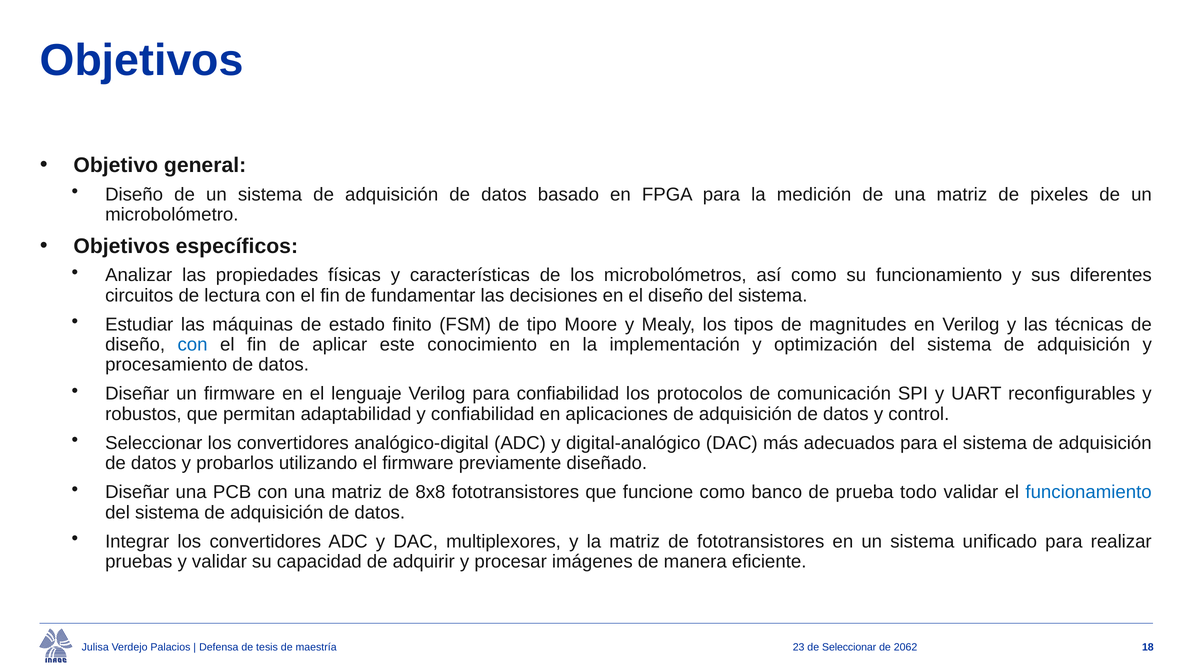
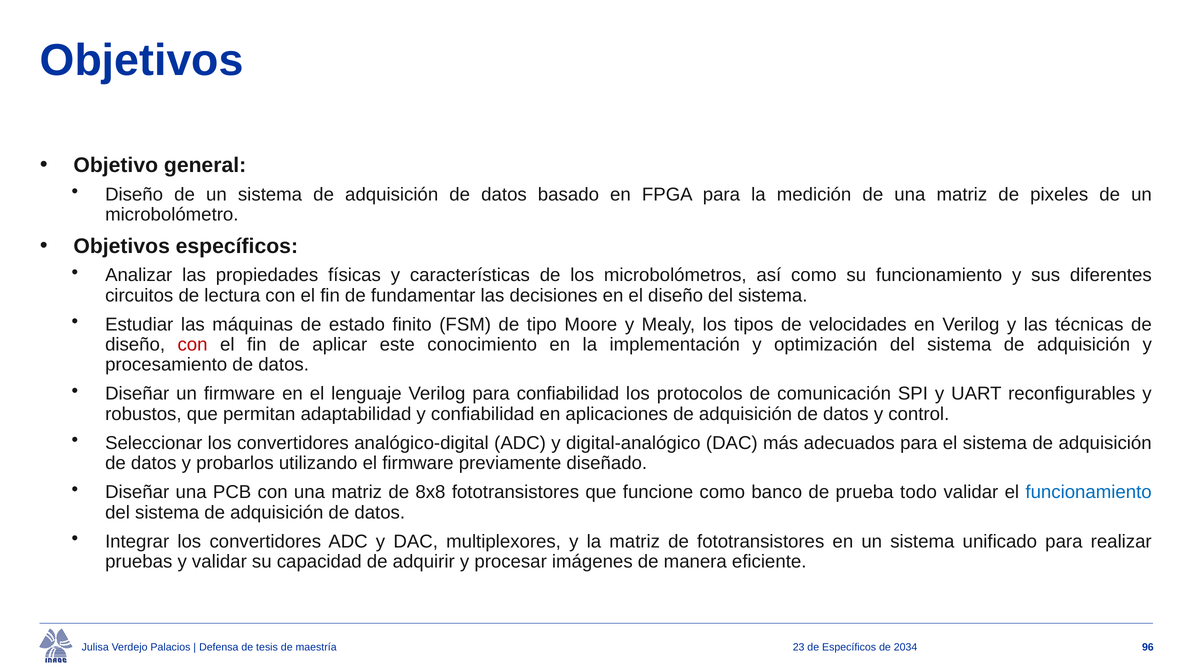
magnitudes: magnitudes -> velocidades (858, 325)
con colour: blue -> red (193, 345)
de Seleccionar: Seleccionar -> Específicos (849, 647)
2062: 2062 -> 2034 (906, 647)
18: 18 -> 96 (1148, 647)
